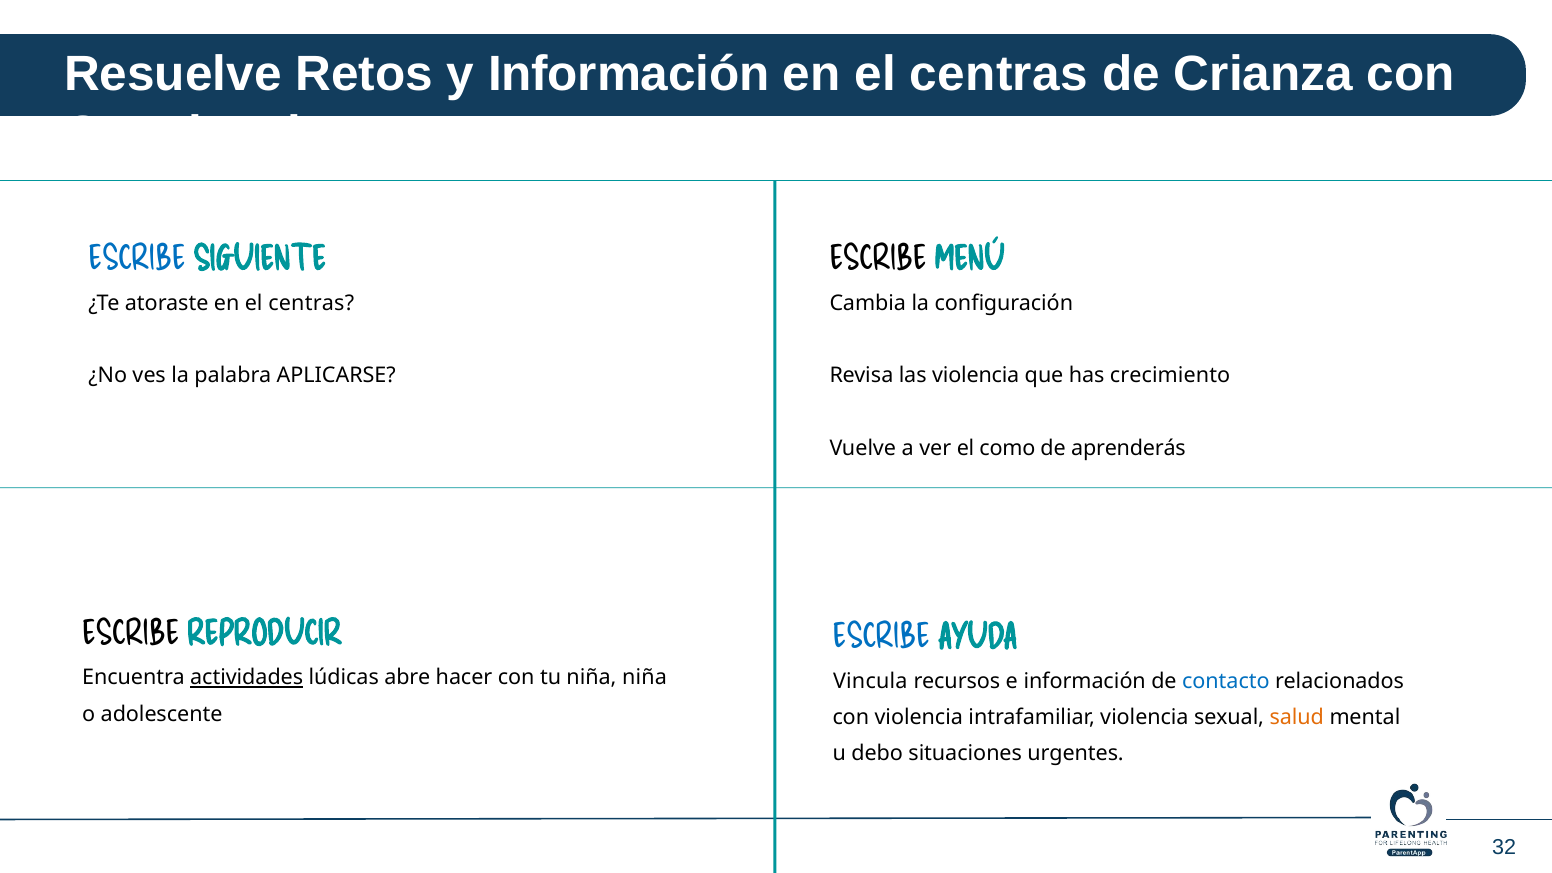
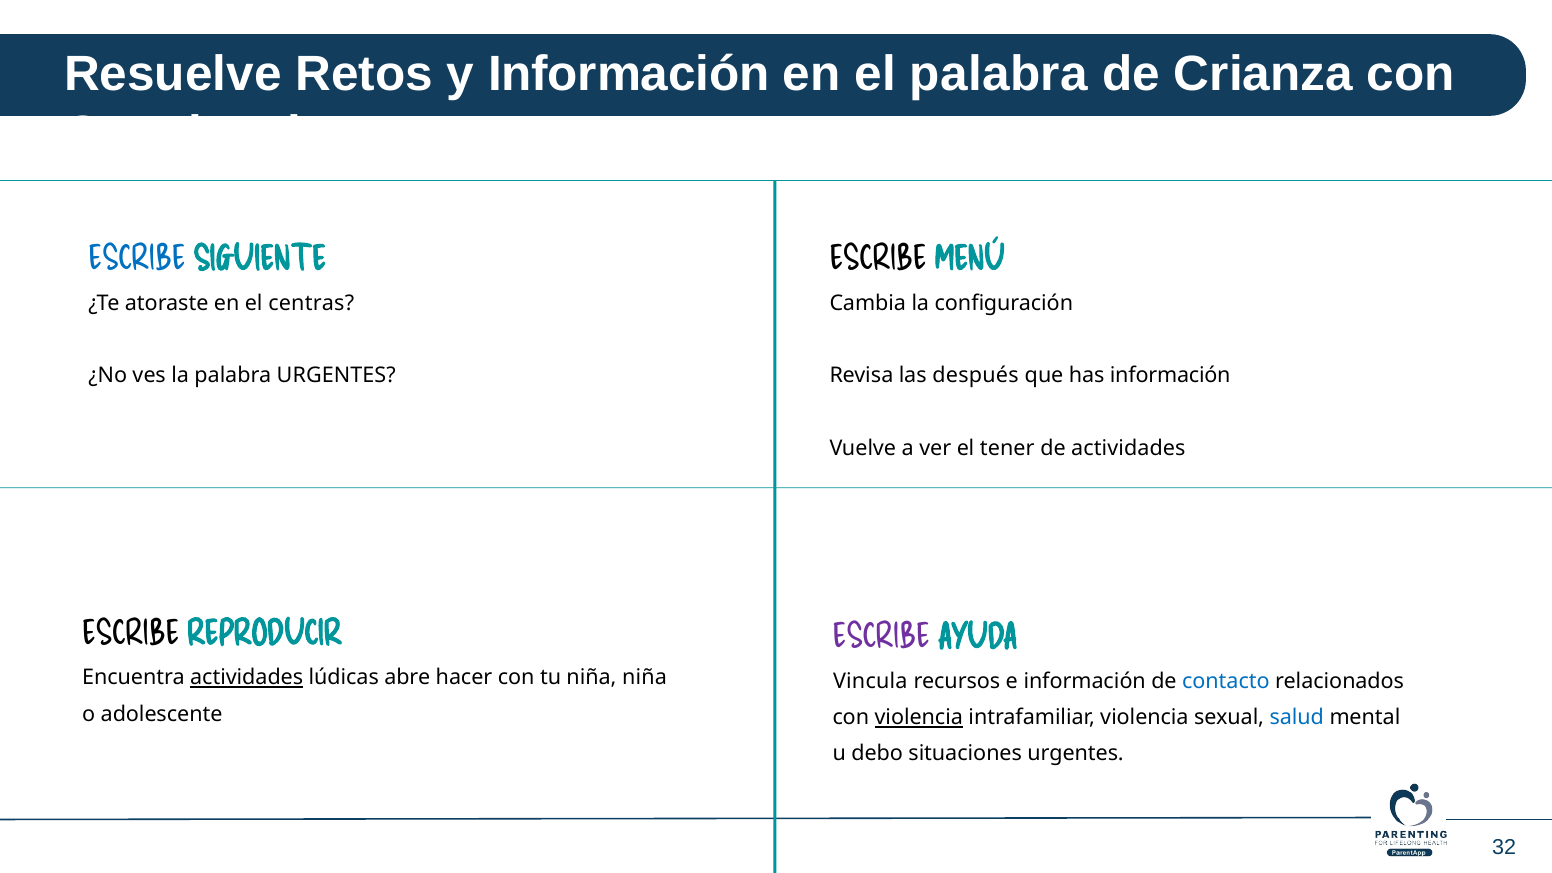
centras: centras -> palabra (999, 74)
palabra APLICARSE: APLICARSE -> URGENTES (336, 376)
las violencia: violencia -> después (976, 376)
has crecimiento: crecimiento -> información (1170, 376)
como: como -> tener (1007, 448)
de aprenderás: aprenderás -> actividades (1128, 448)
ESCRIBE colour: blue -> purple (881, 637)
violencia underline: none -> present (919, 718)
salud colour: orange -> blue (1297, 718)
